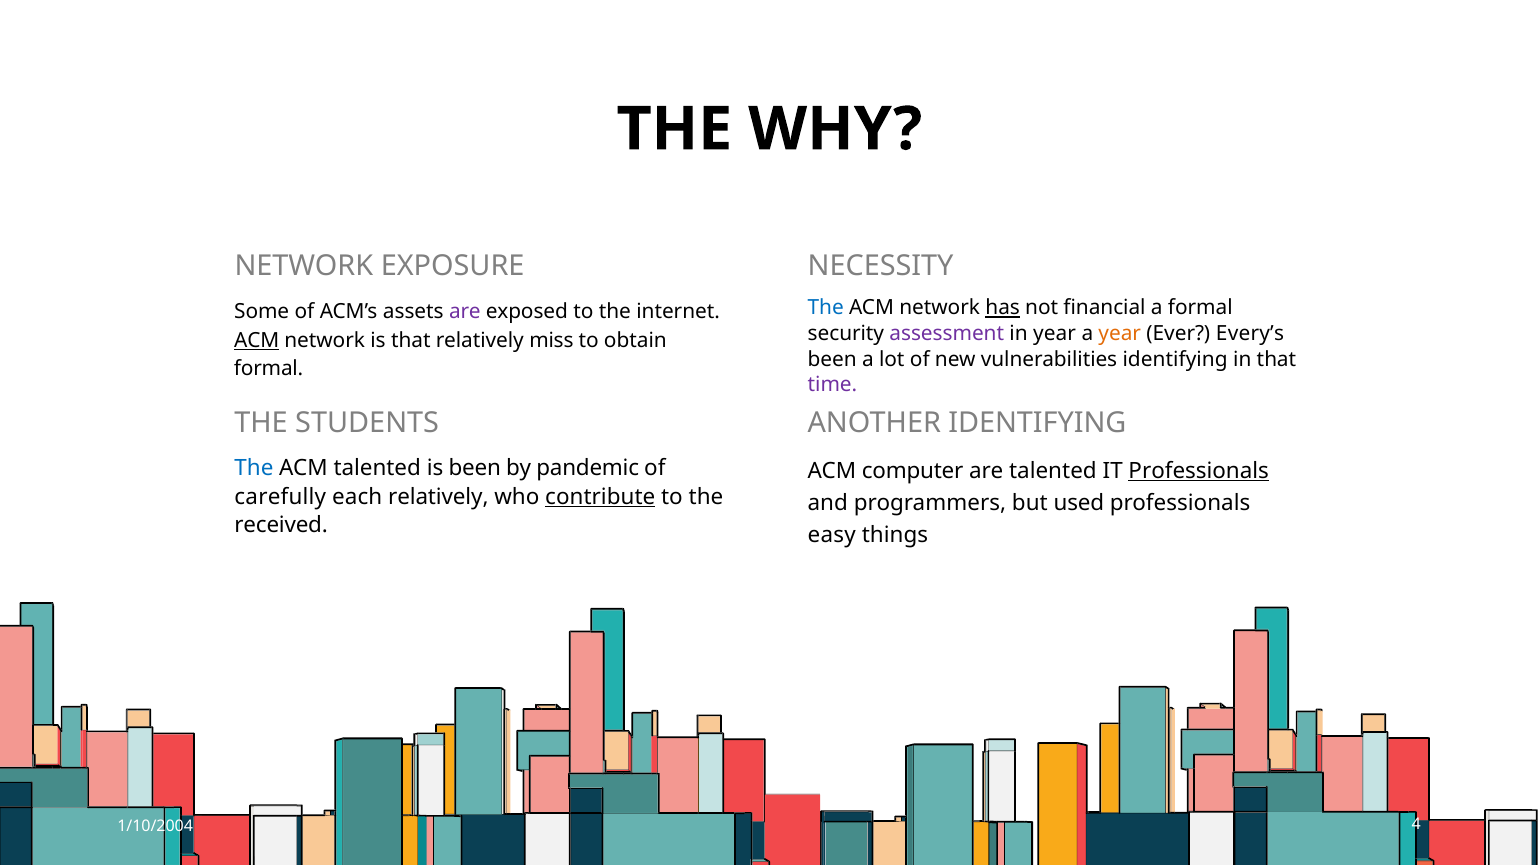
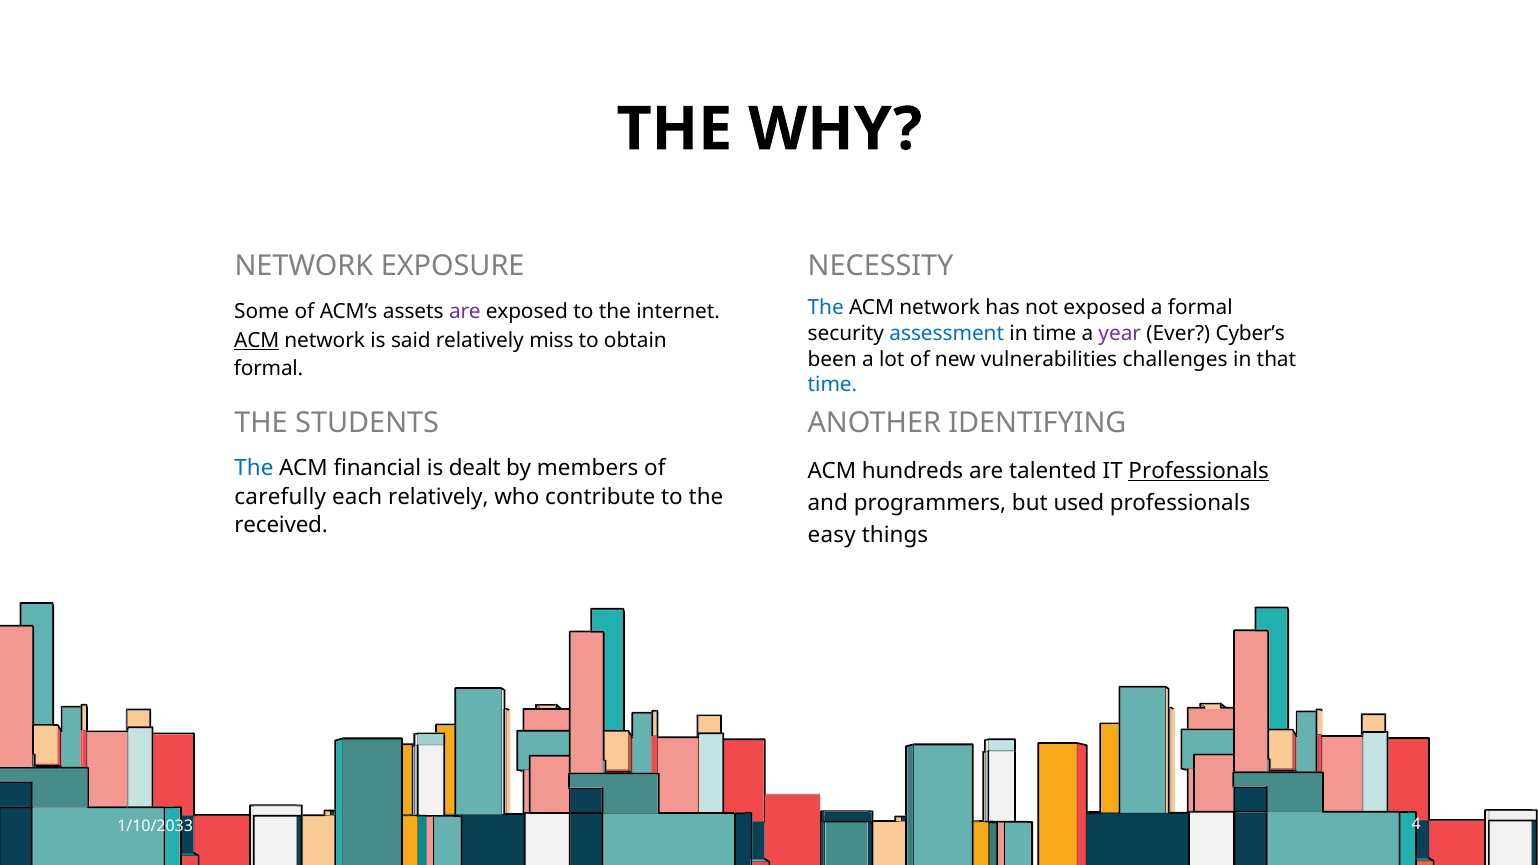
has underline: present -> none (1003, 308)
not financial: financial -> exposed (1105, 308)
assessment colour: purple -> blue (947, 334)
in year: year -> time (1055, 334)
year colour: orange -> purple (1120, 334)
Every’s: Every’s -> Cyber’s (1250, 334)
is that: that -> said (411, 340)
vulnerabilities identifying: identifying -> challenges (1175, 359)
time colour: purple -> blue (832, 385)
ACM talented: talented -> financial (377, 468)
is been: been -> dealt (475, 468)
pandemic: pandemic -> members (588, 468)
computer: computer -> hundreds (913, 471)
contribute underline: present -> none (600, 497)
1/10/2004: 1/10/2004 -> 1/10/2033 (155, 826)
